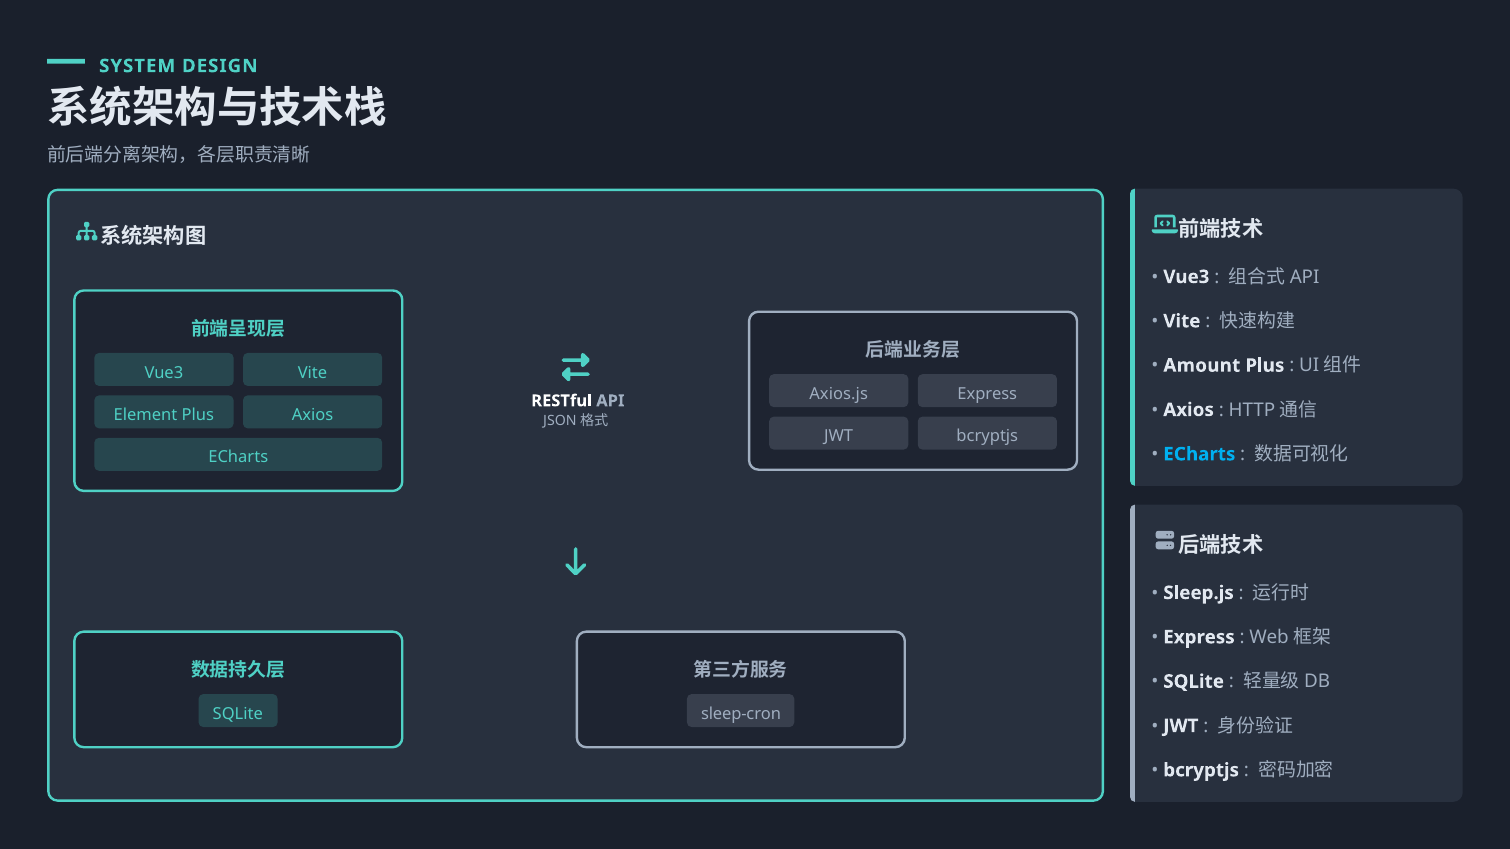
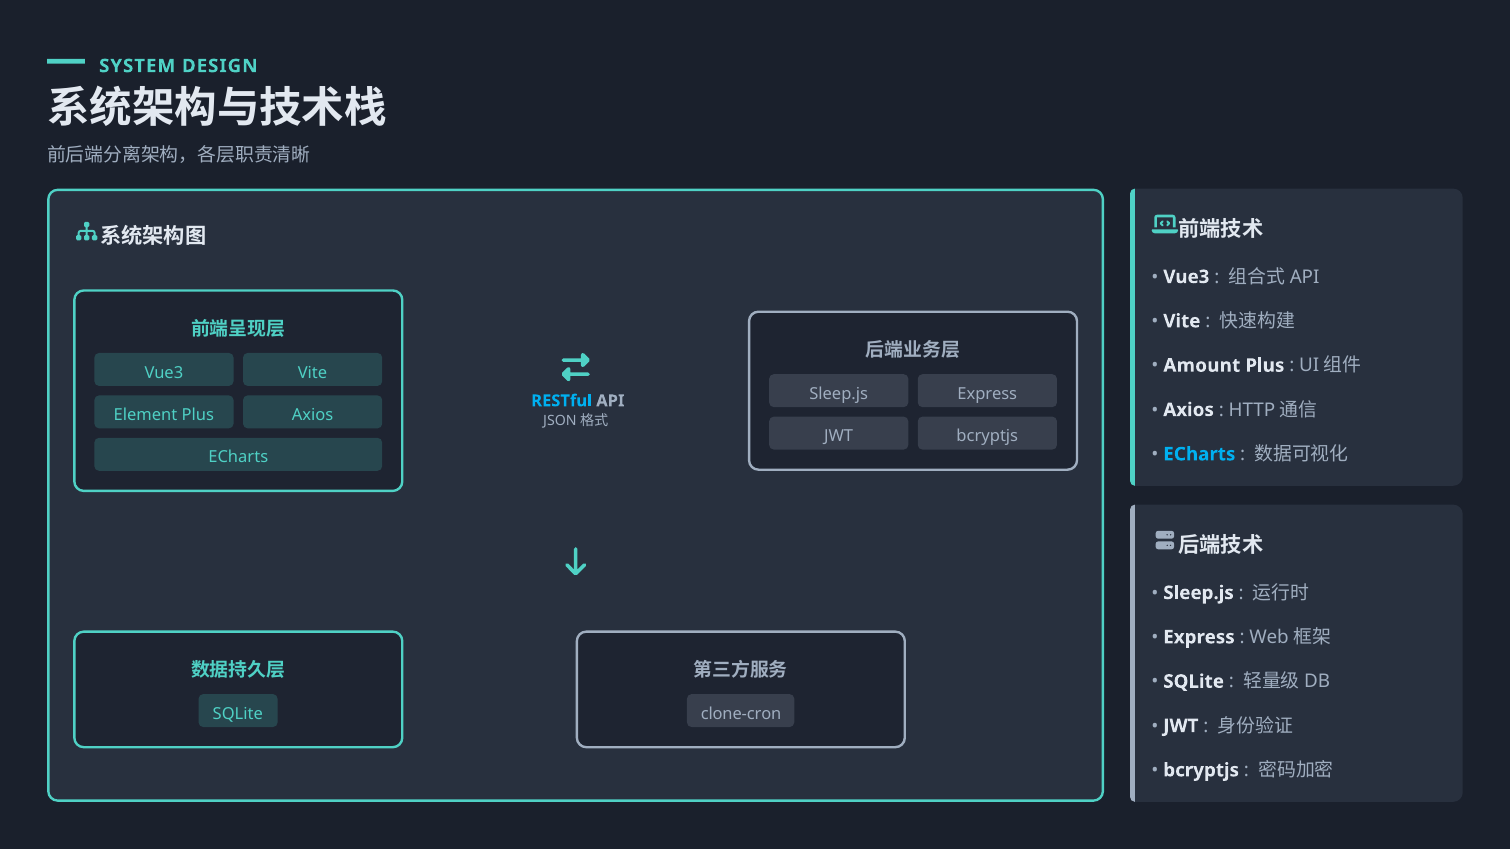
Axios.js: Axios.js -> Sleep.js (839, 394)
RESTful colour: white -> light blue (562, 401)
sleep-cron: sleep-cron -> clone-cron (741, 714)
